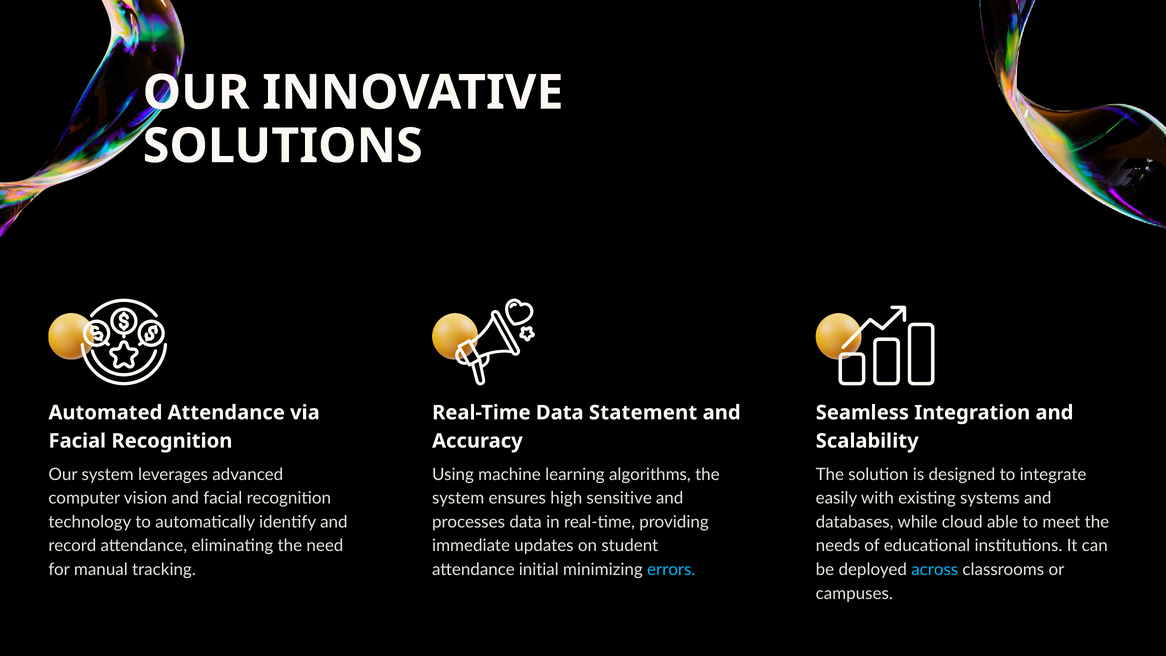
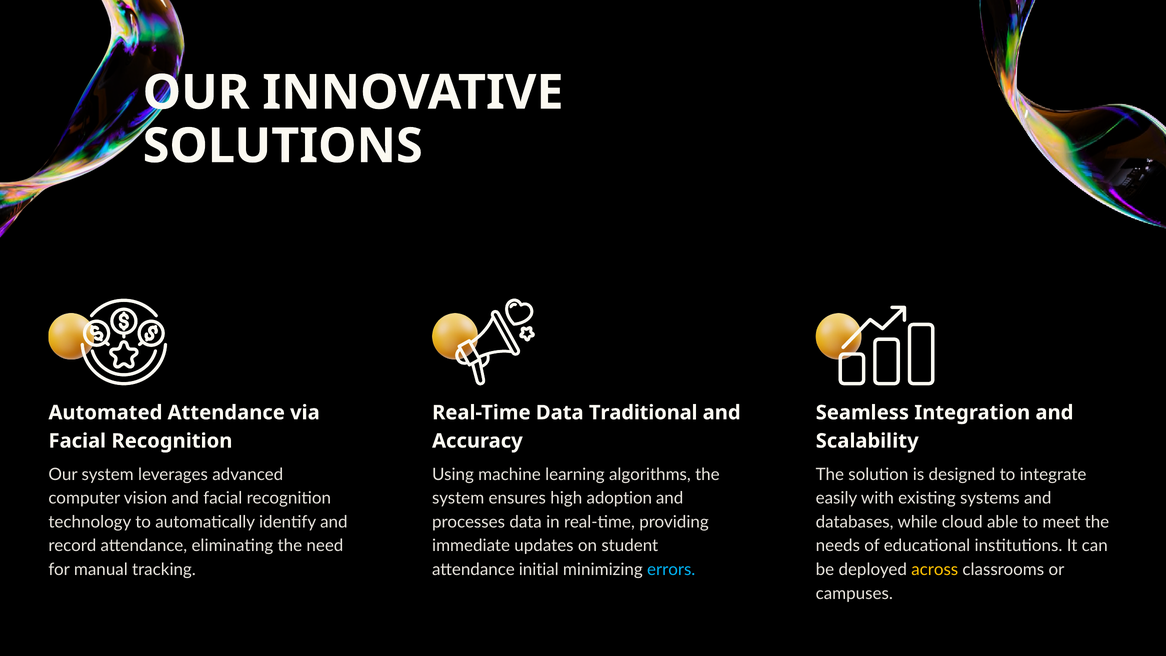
Statement: Statement -> Traditional (643, 413)
sensitive: sensitive -> adoption (619, 498)
across colour: light blue -> yellow (935, 570)
